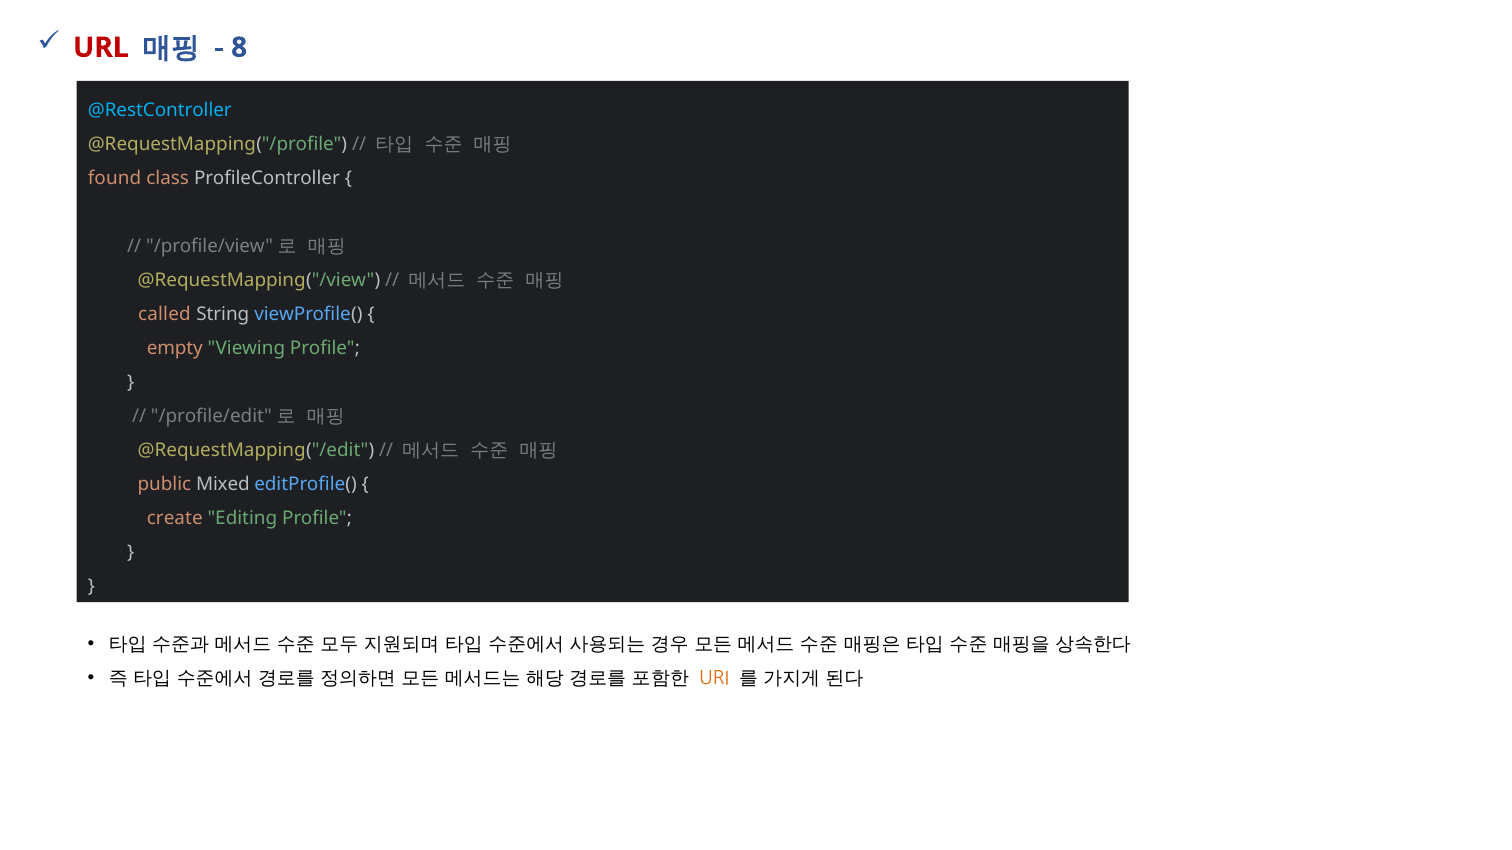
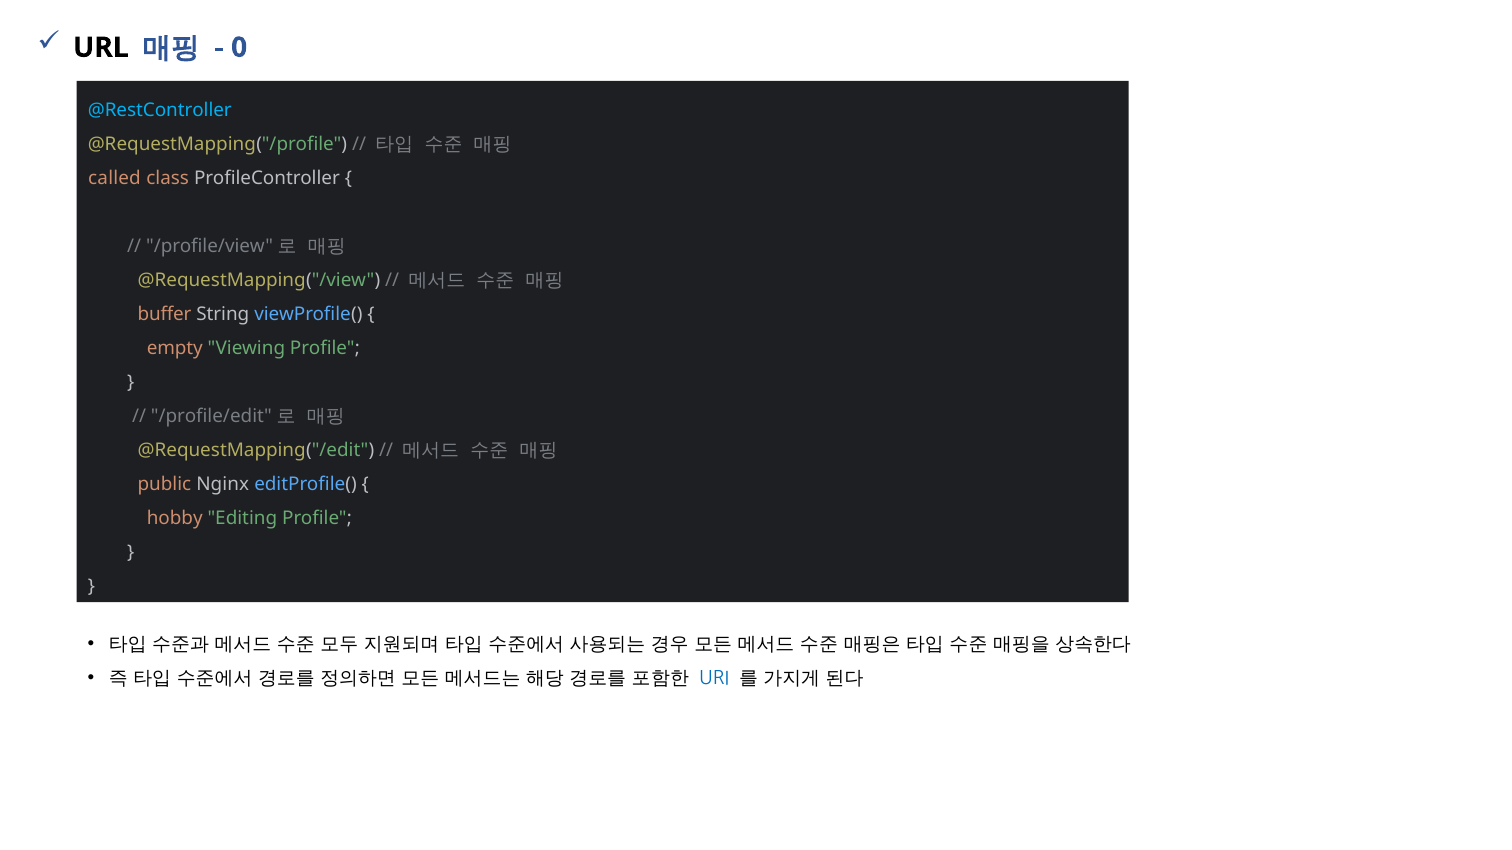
URL colour: red -> black (101, 48)
8: 8 -> 0 (239, 48)
found: found -> called (115, 179)
called: called -> buffer (165, 315)
Mixed: Mixed -> Nginx (223, 485)
create: create -> hobby (175, 519)
URI colour: orange -> blue (714, 678)
